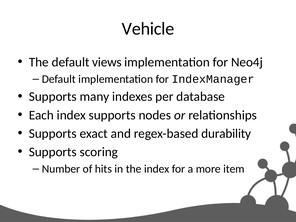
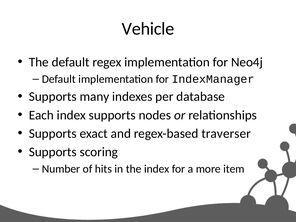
views: views -> regex (107, 62)
durability: durability -> traverser (226, 133)
